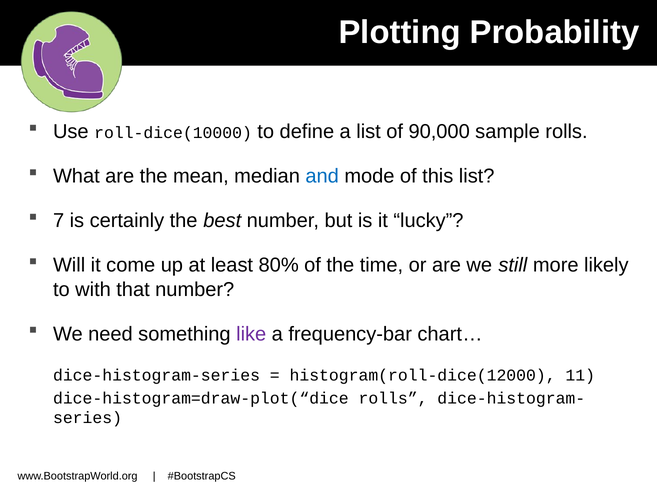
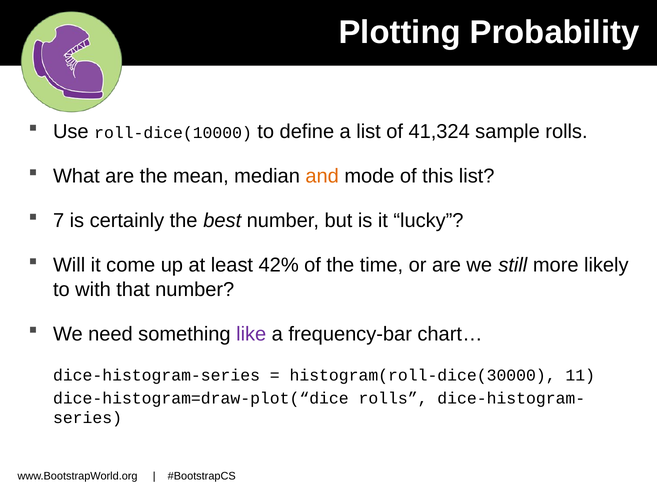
90,000: 90,000 -> 41,324 (439, 132)
and colour: blue -> orange (322, 176)
80%: 80% -> 42% (279, 265)
histogram(roll-dice(12000: histogram(roll-dice(12000 -> histogram(roll-dice(30000 (423, 375)
